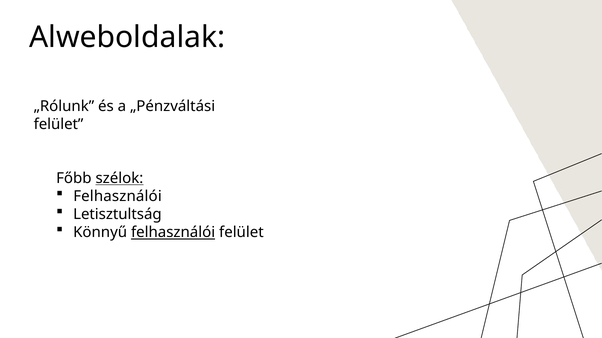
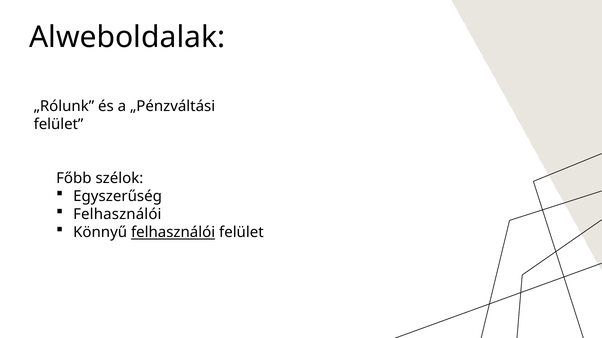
szélok underline: present -> none (119, 179)
Felhasználói: Felhasználói -> Egyszerűség (118, 197)
Letisztultság: Letisztultság -> Felhasználói (117, 215)
